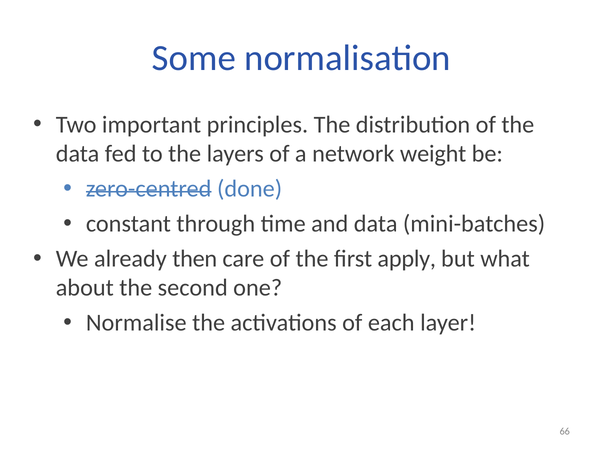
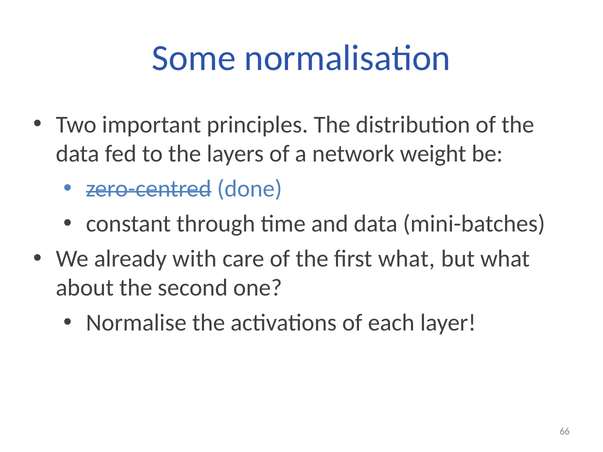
then: then -> with (195, 259)
first apply: apply -> what (407, 259)
